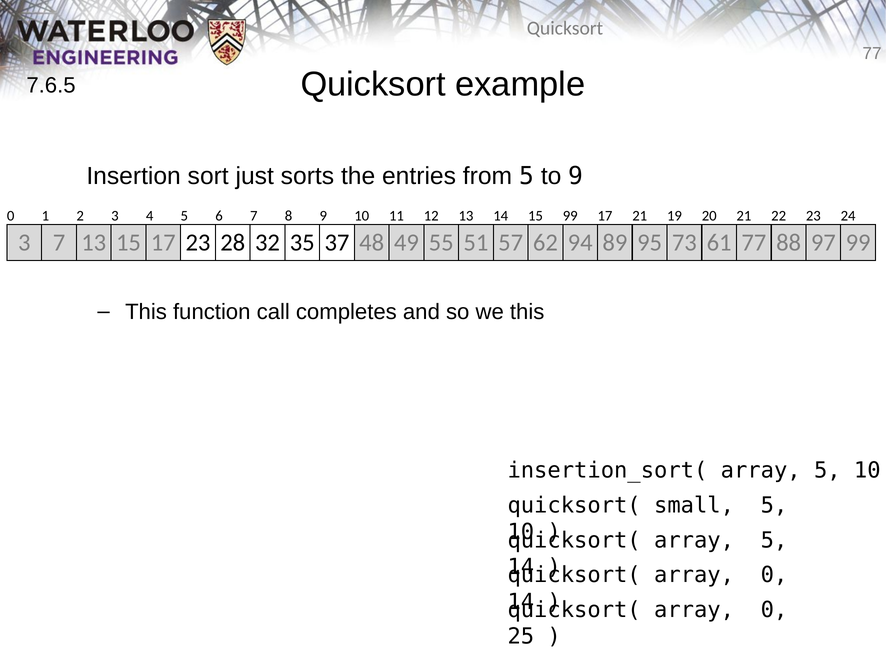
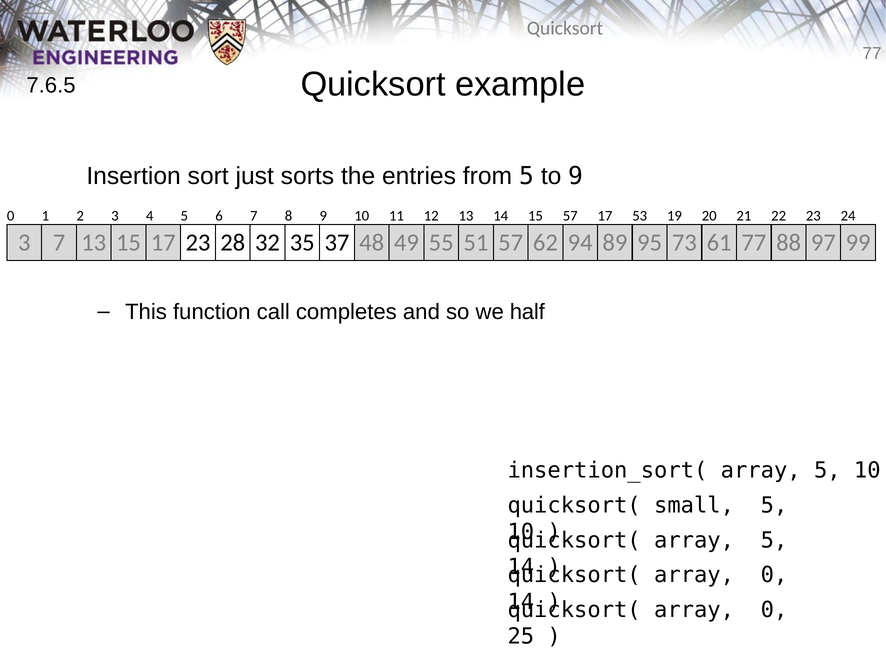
15 99: 99 -> 57 (570, 216)
17 21: 21 -> 53 (640, 216)
we this: this -> half (527, 312)
